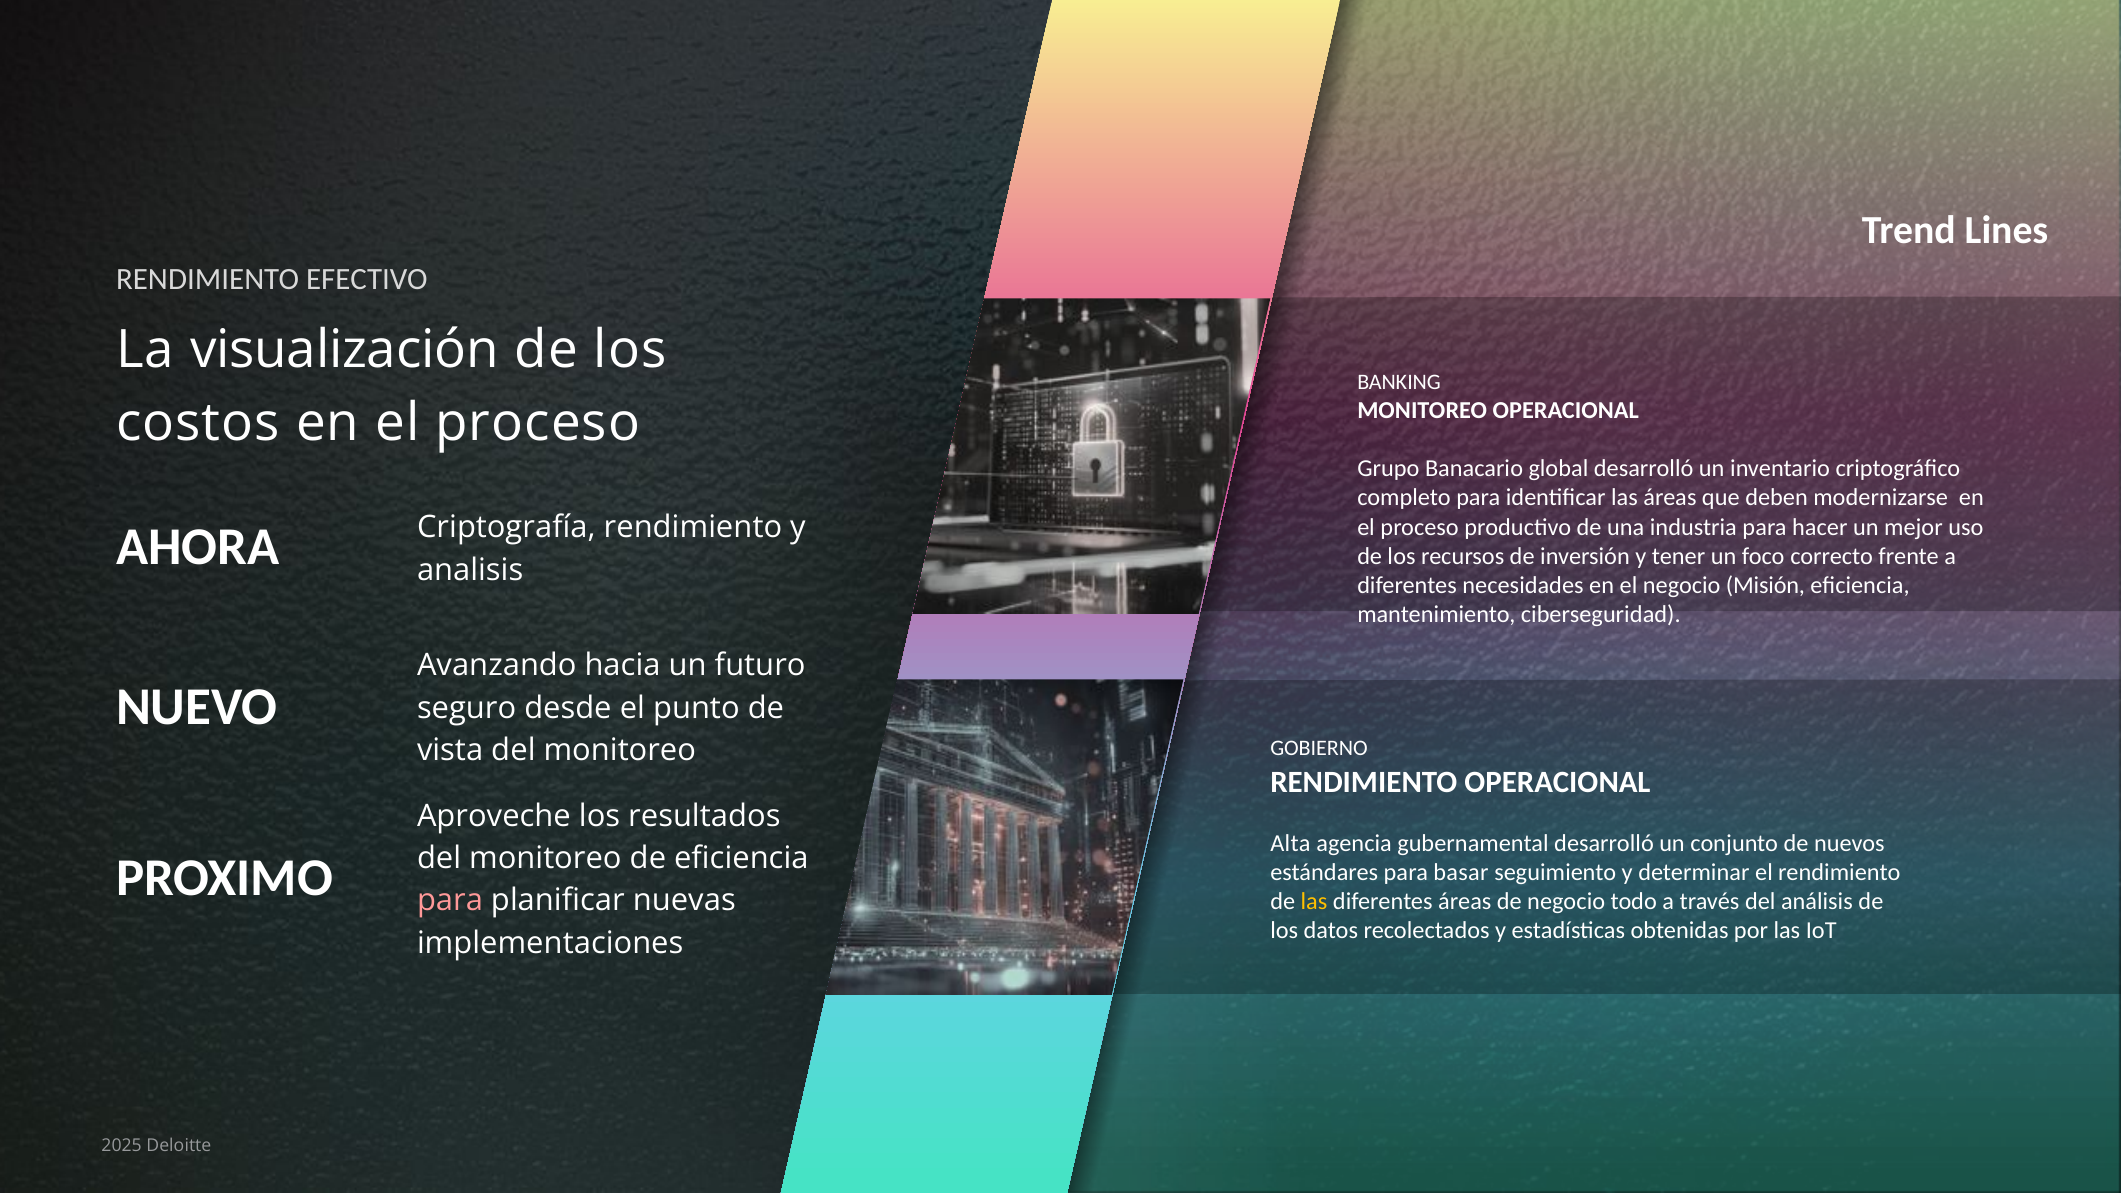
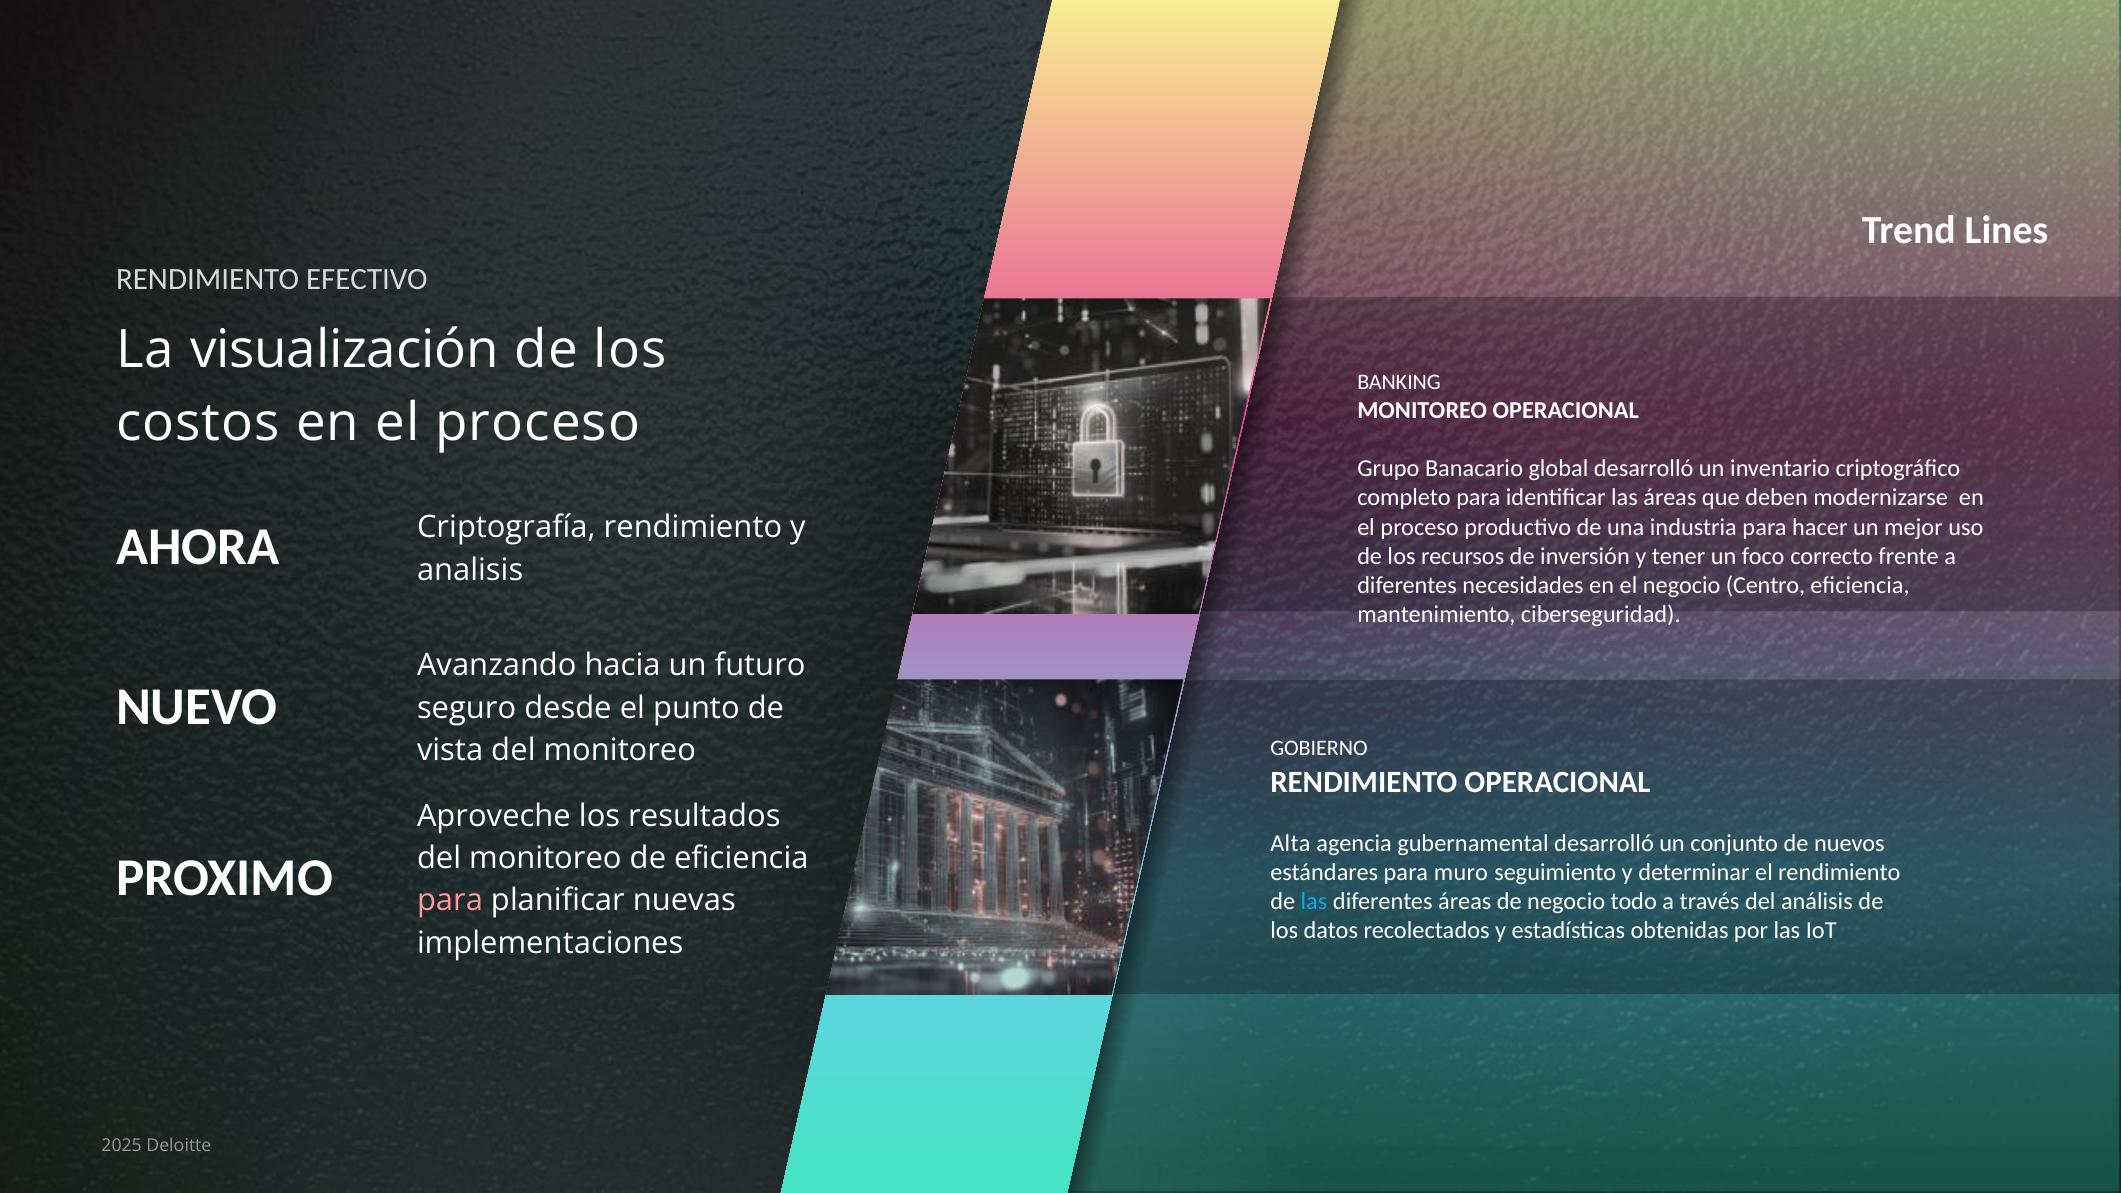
Misión: Misión -> Centro (1766, 585)
basar: basar -> muro (1461, 872)
las colour: yellow -> light blue (1314, 902)
